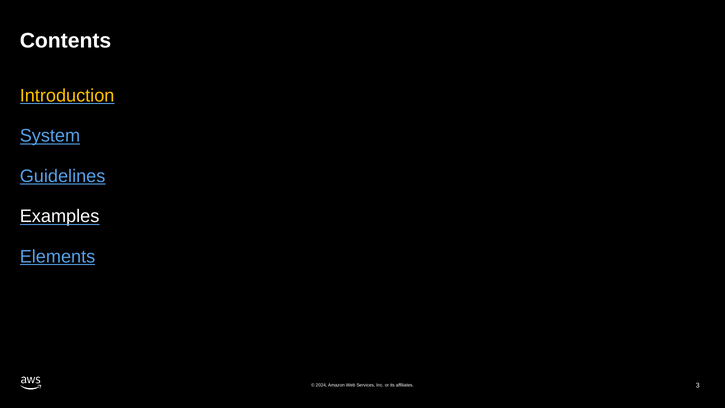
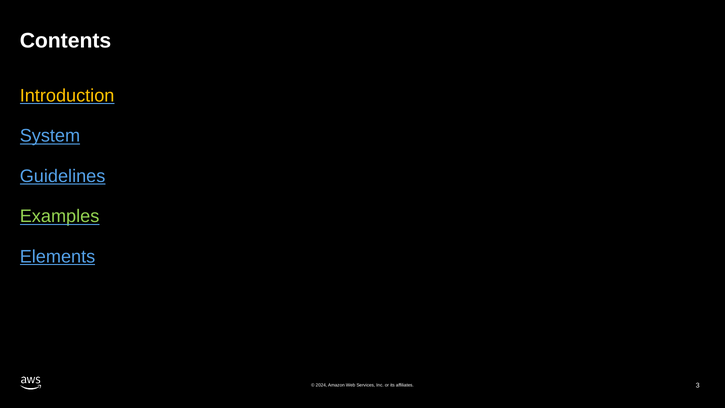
Examples colour: white -> light green (60, 216)
